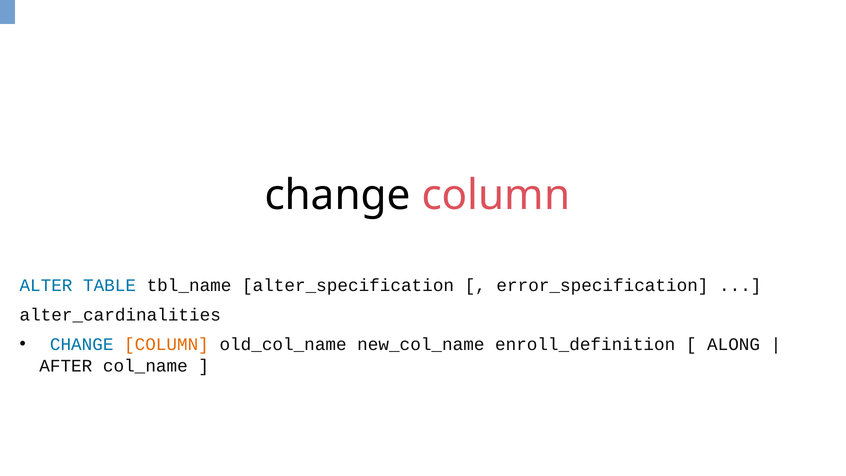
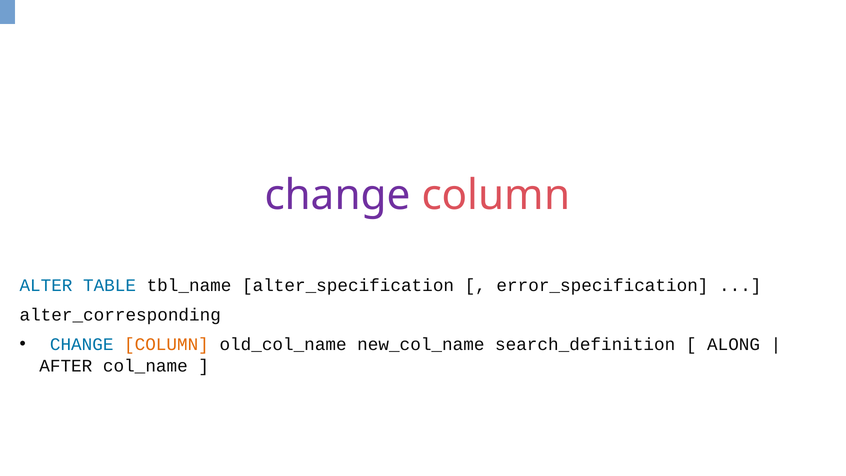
change colour: black -> purple (338, 195)
alter_cardinalities: alter_cardinalities -> alter_corresponding (120, 315)
enroll_definition: enroll_definition -> search_definition (585, 344)
